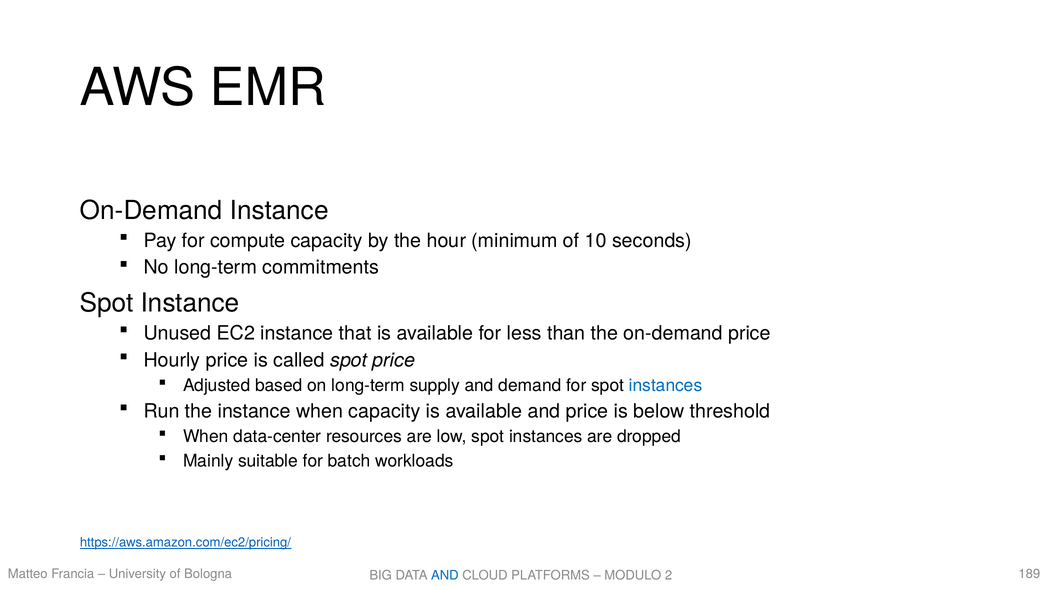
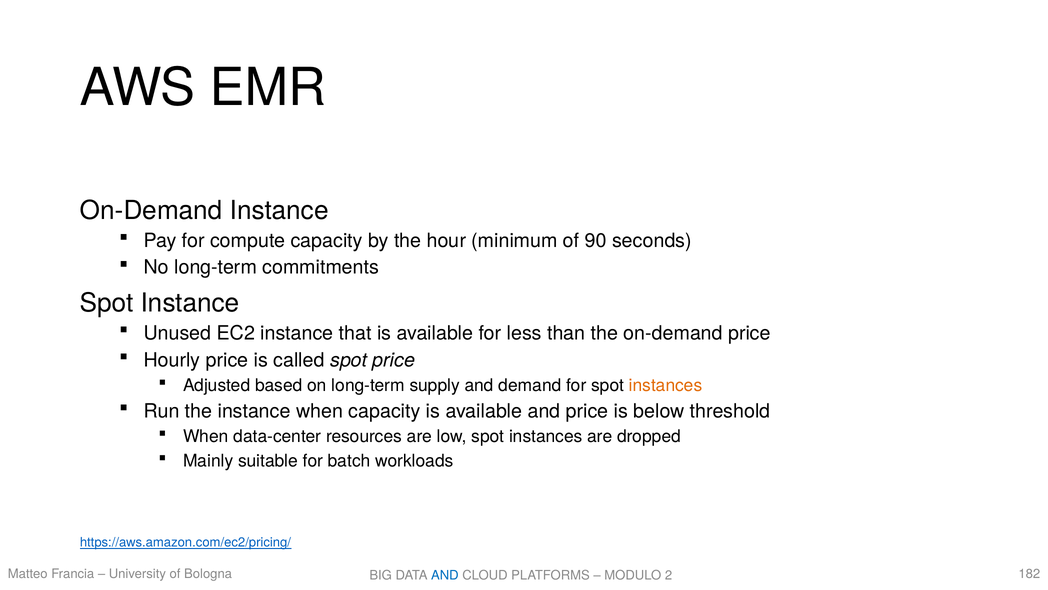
10: 10 -> 90 (596, 241)
instances colour: blue -> orange (666, 385)
189: 189 -> 182 (1029, 573)
